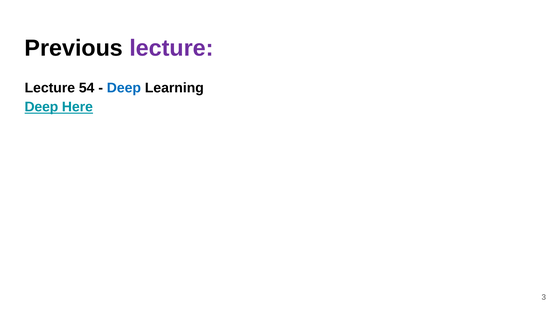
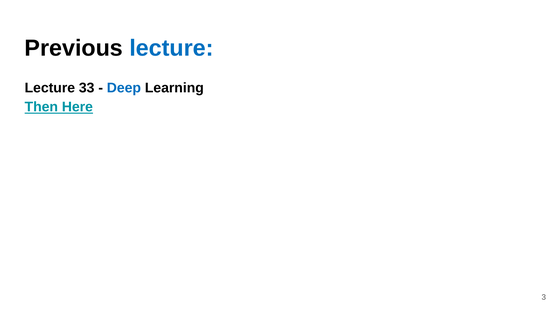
lecture colour: purple -> blue (171, 48)
54: 54 -> 33 (87, 88)
Deep: Deep -> Then (41, 107)
